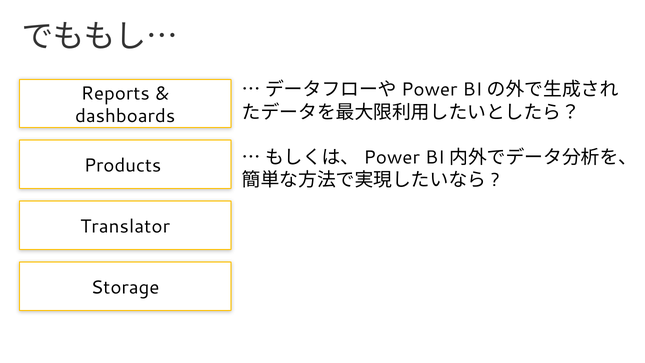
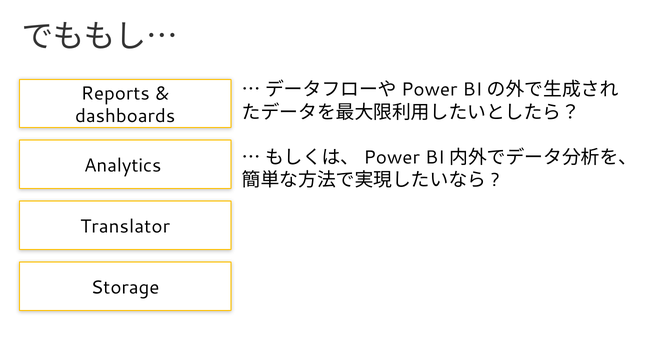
Products: Products -> Analytics (123, 166)
